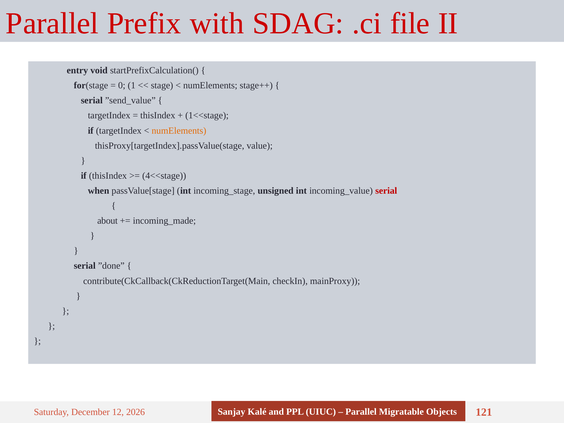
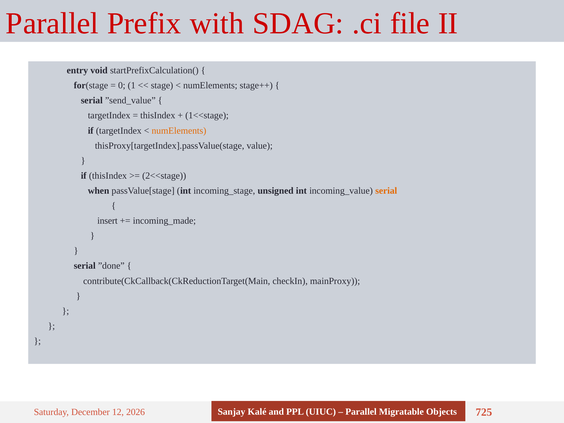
4<<stage: 4<<stage -> 2<<stage (164, 176)
serial colour: red -> orange (386, 191)
about: about -> insert (107, 221)
121: 121 -> 725 (484, 412)
